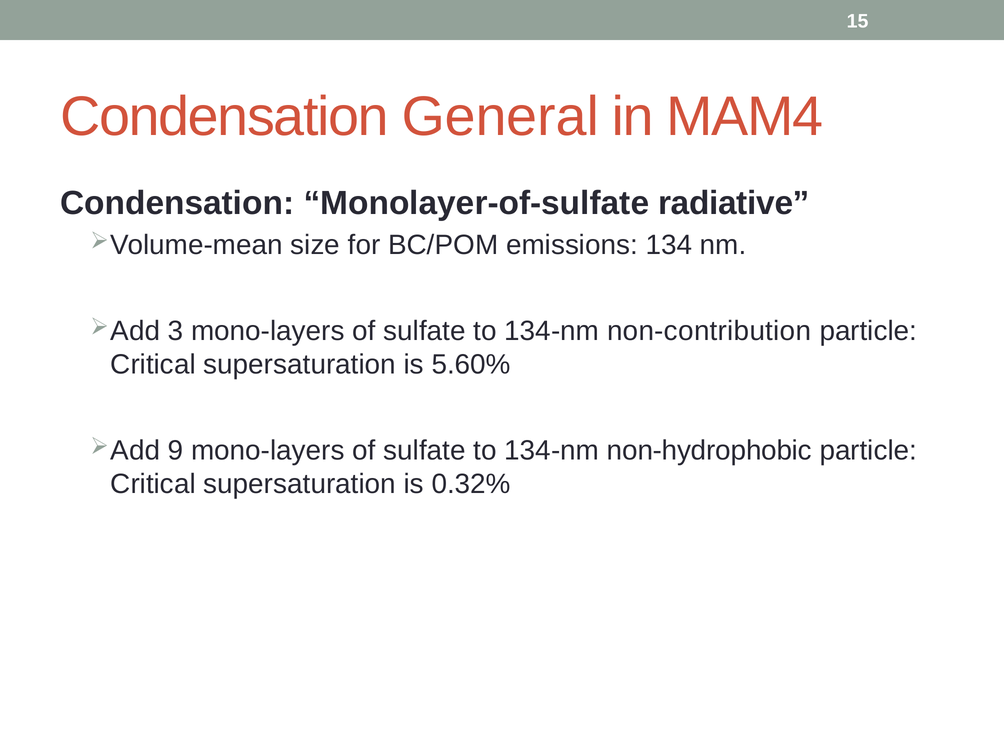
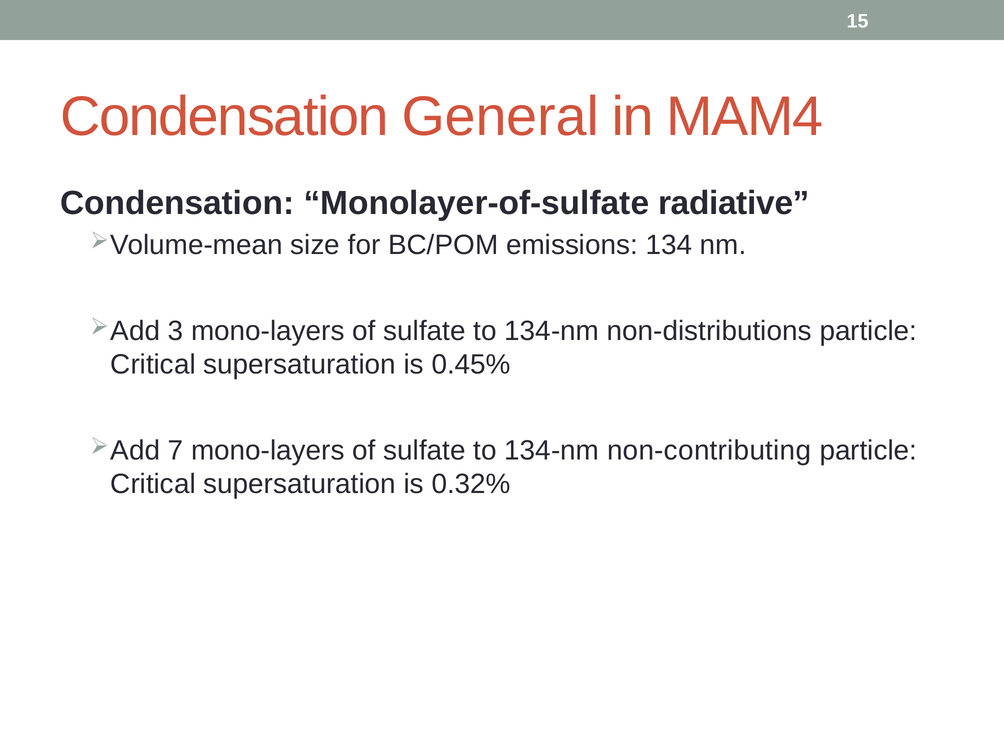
non-contribution: non-contribution -> non-distributions (709, 331)
5.60%: 5.60% -> 0.45% (471, 365)
9: 9 -> 7 (176, 451)
non-hydrophobic: non-hydrophobic -> non-contributing (709, 451)
